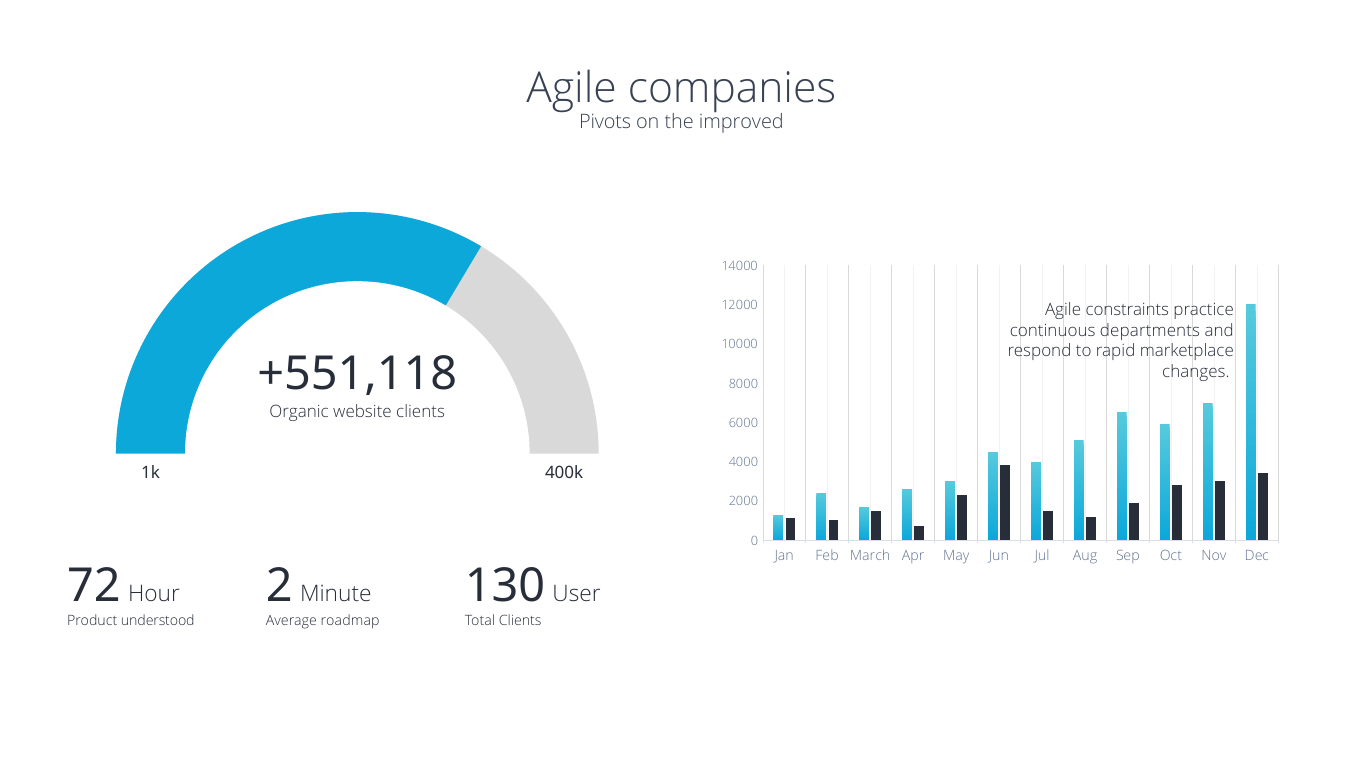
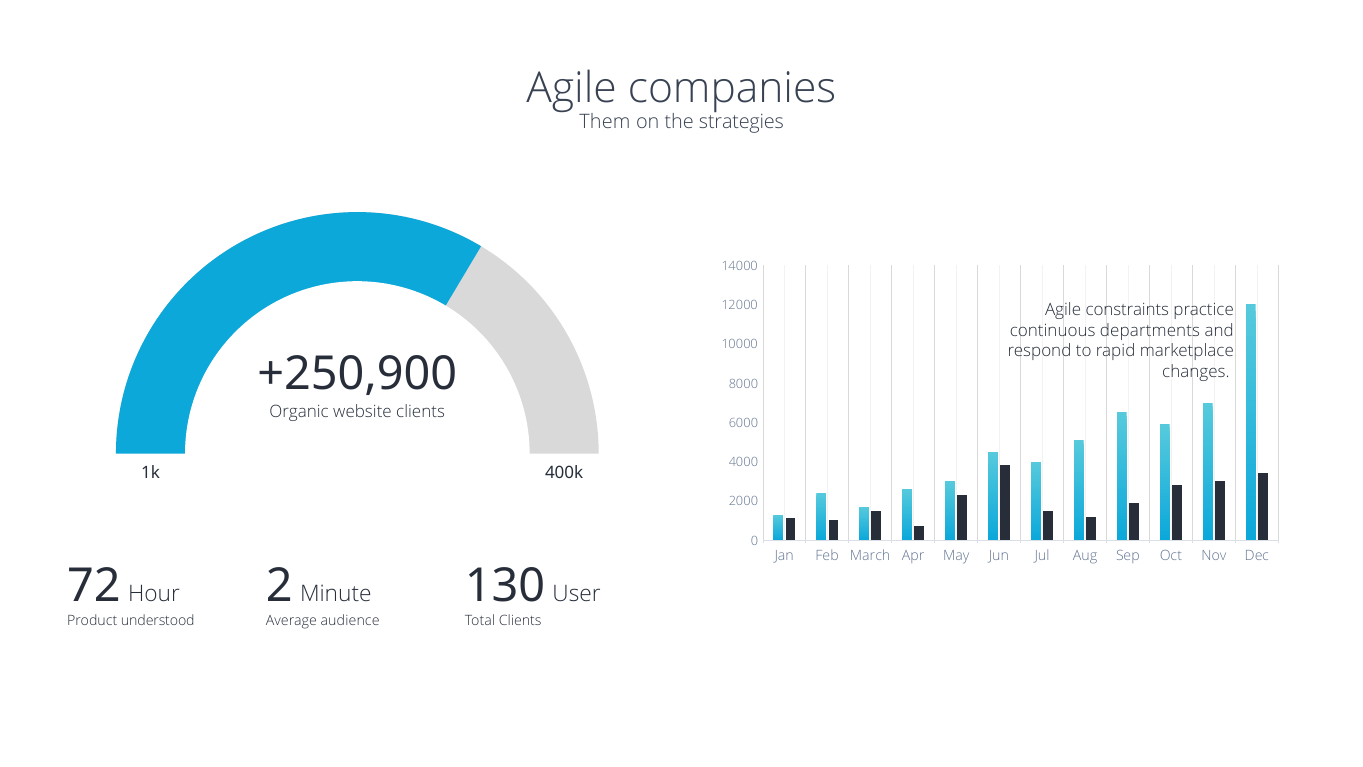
Pivots: Pivots -> Them (605, 122)
improved: improved -> strategies (741, 122)
+551,118: +551,118 -> +250,900 (357, 374)
roadmap: roadmap -> audience (350, 620)
